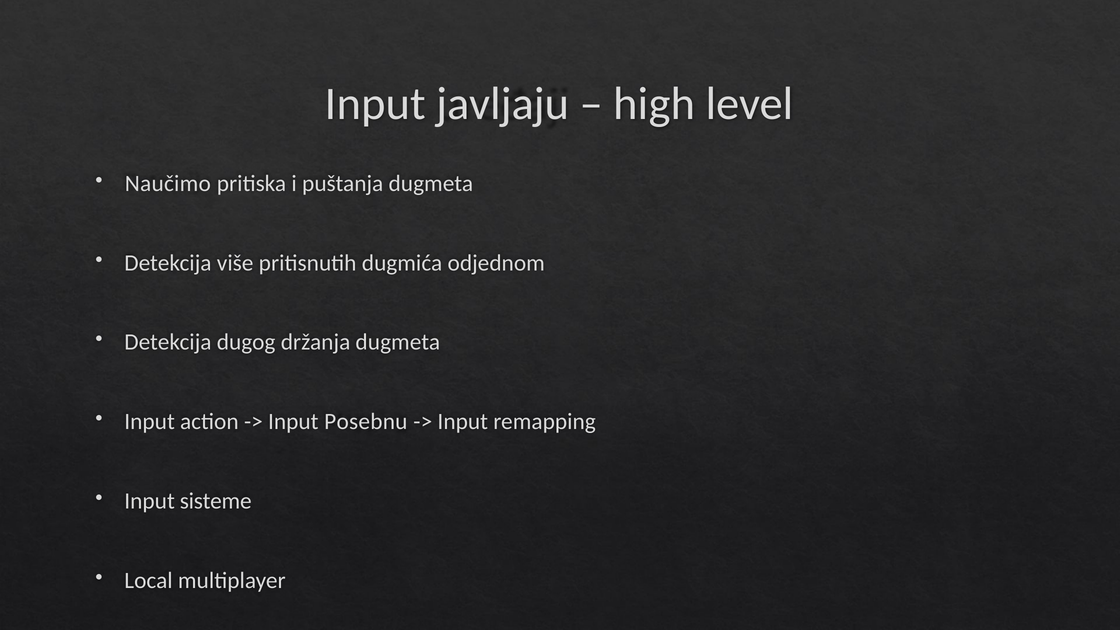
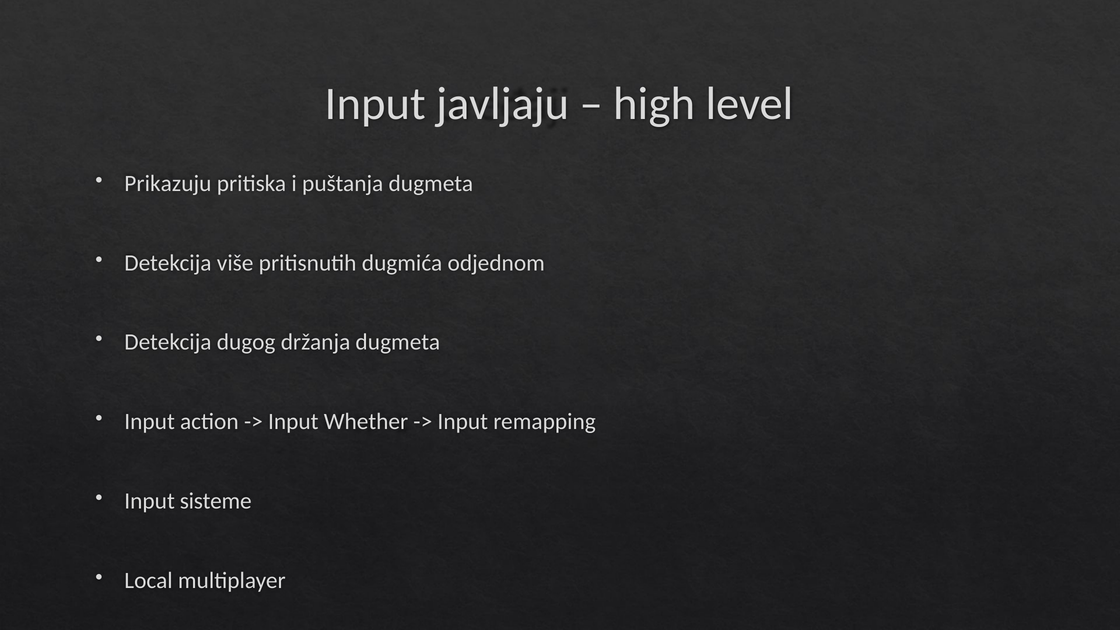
Naučimo: Naučimo -> Prikazuju (168, 183)
Posebnu: Posebnu -> Whether (366, 422)
